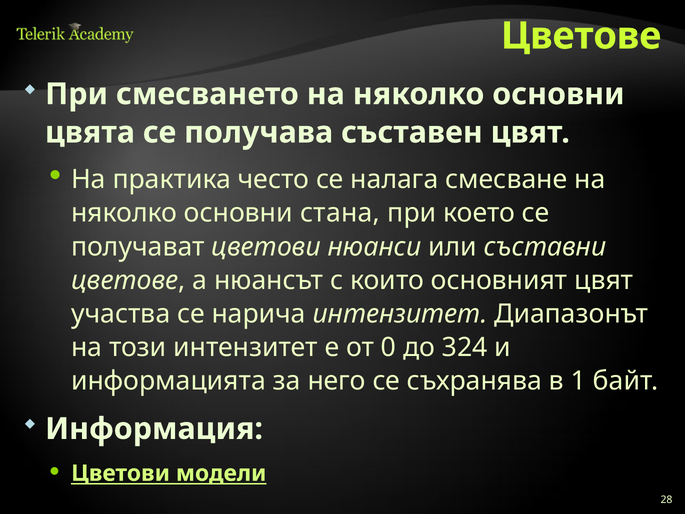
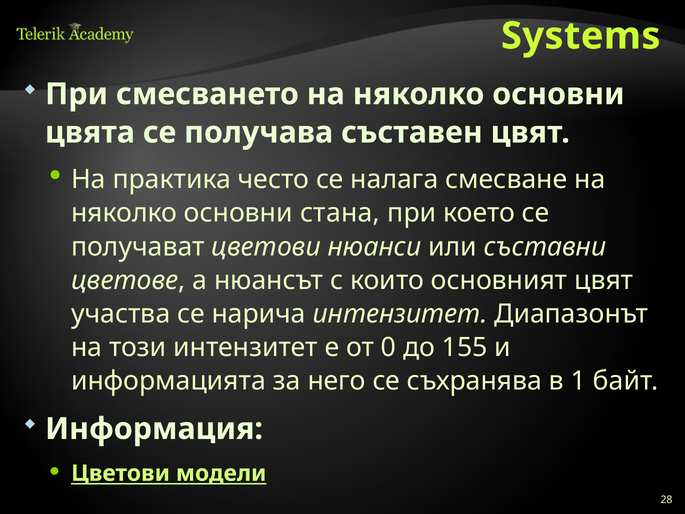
Цветове: Цветове -> Systems (581, 36)
324: 324 -> 155 (465, 347)
